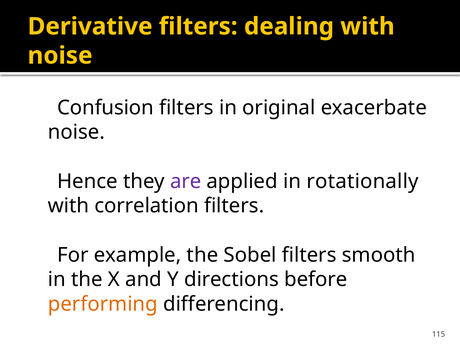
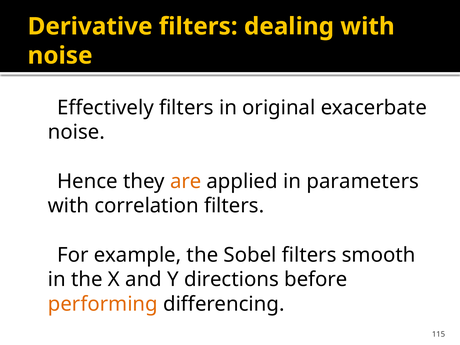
Confusion: Confusion -> Effectively (105, 108)
are colour: purple -> orange (186, 181)
rotationally: rotationally -> parameters (363, 181)
